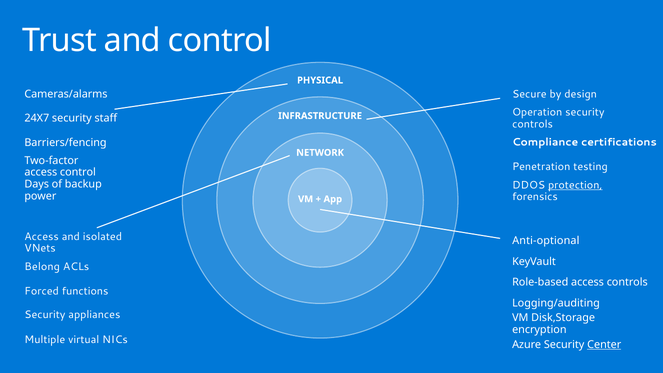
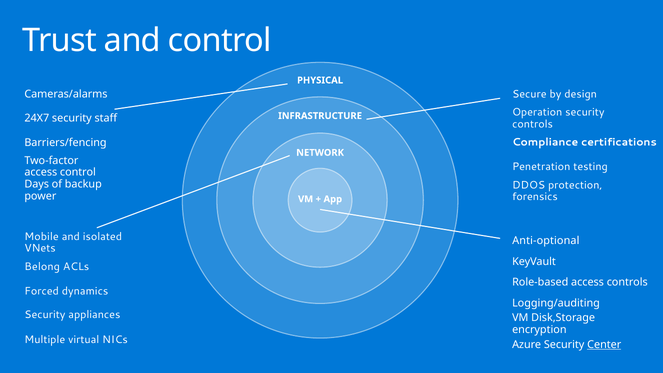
protection underline: present -> none (575, 185)
Access: Access -> Mobile (42, 236)
functions: functions -> dynamics (85, 291)
